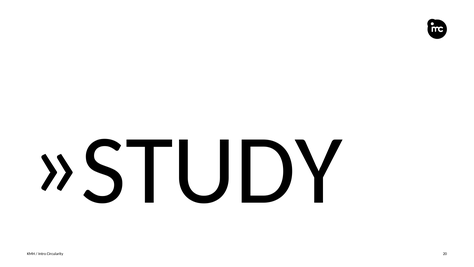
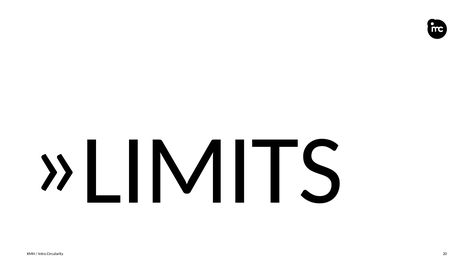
STUDY: STUDY -> LIMITS (212, 170)
